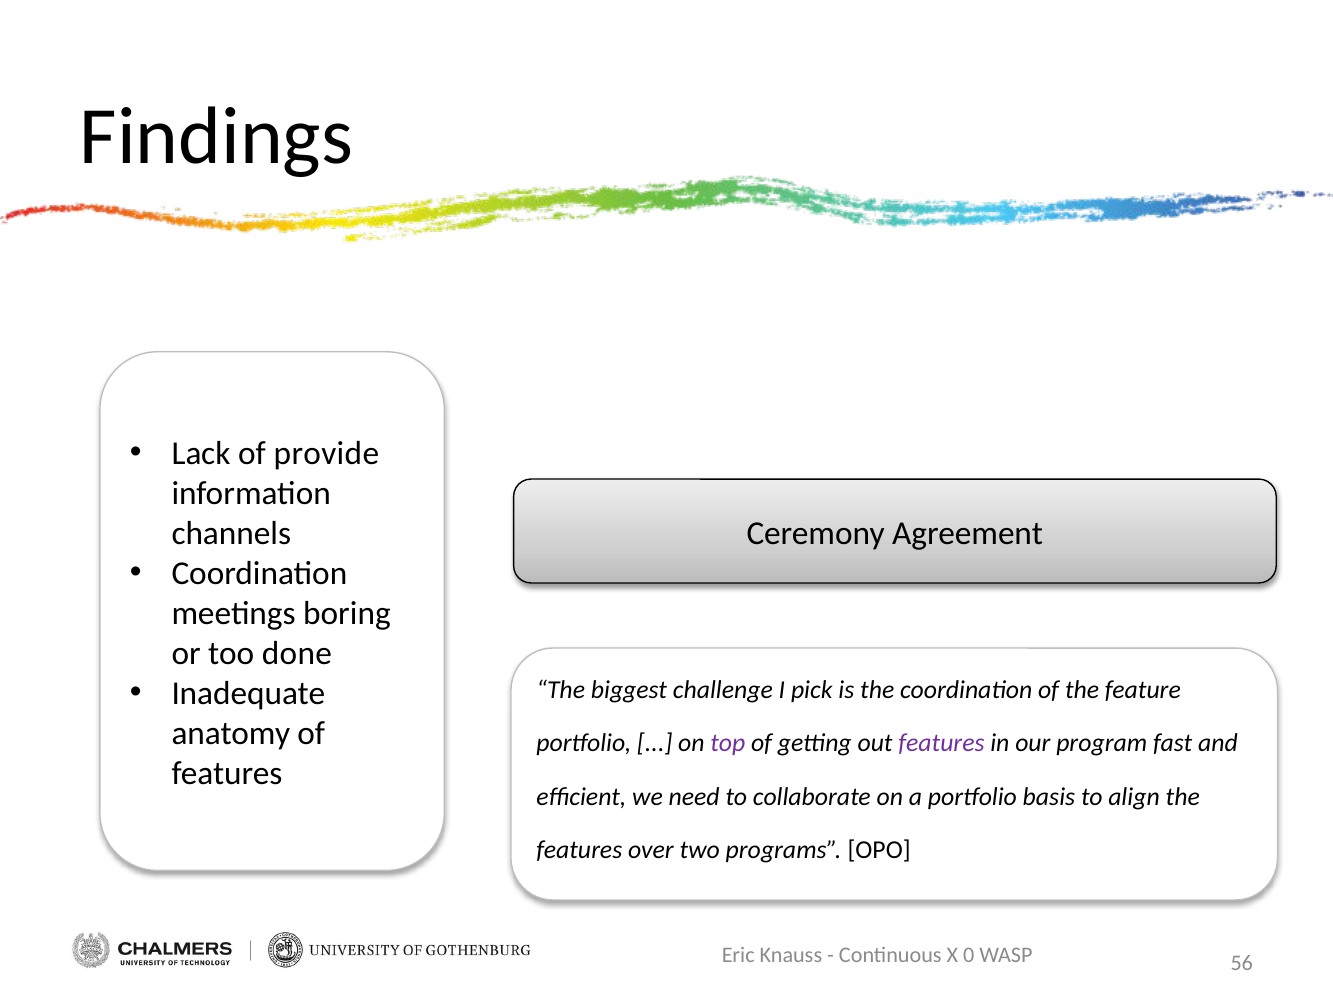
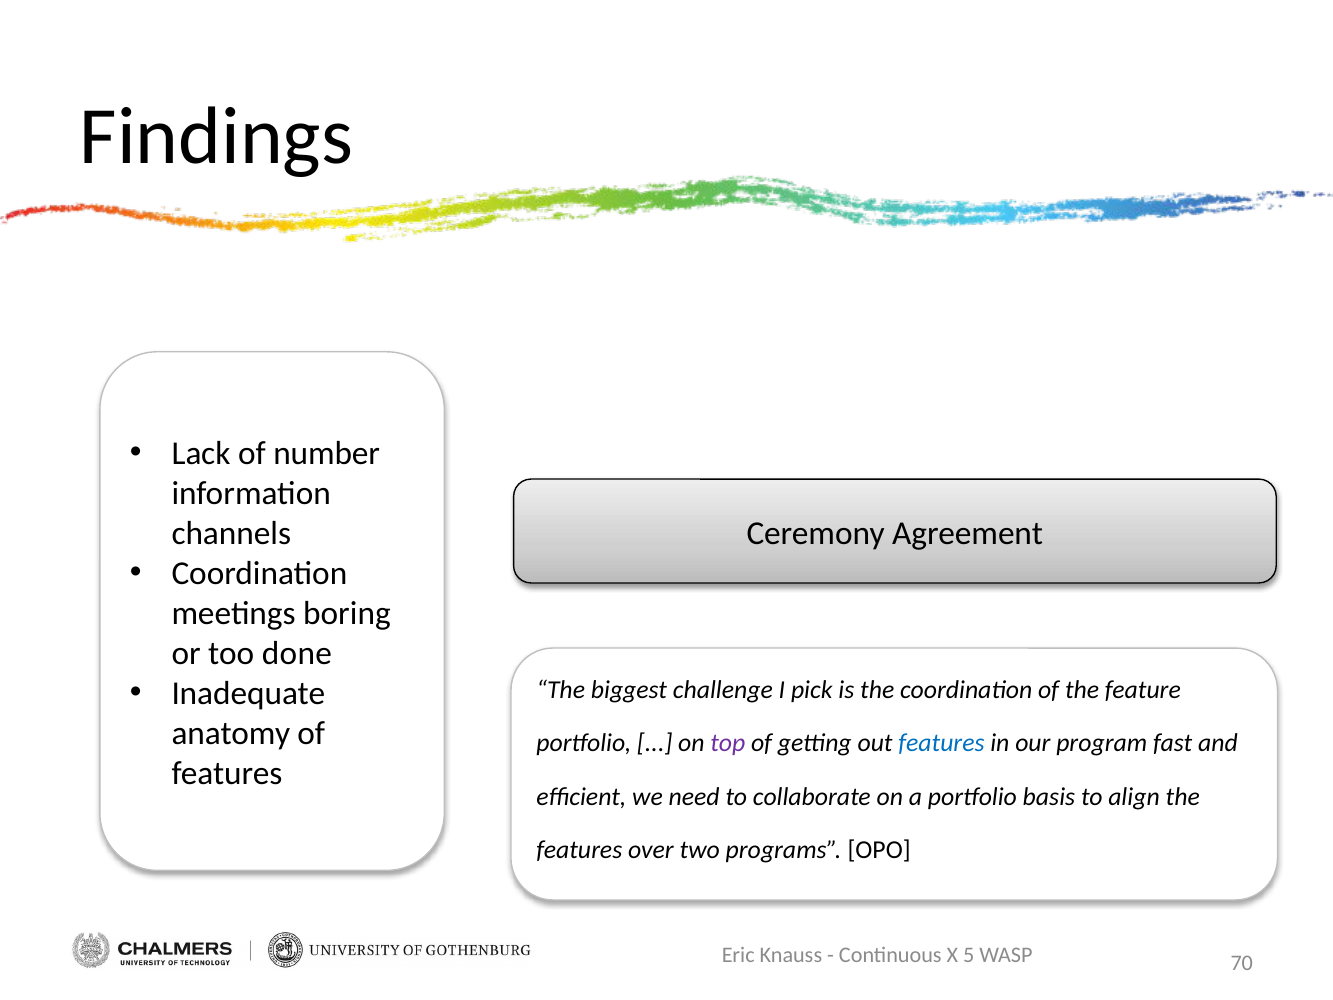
provide: provide -> number (327, 453)
features colour: purple -> blue (941, 743)
0: 0 -> 5 (969, 955)
56: 56 -> 70 (1242, 963)
